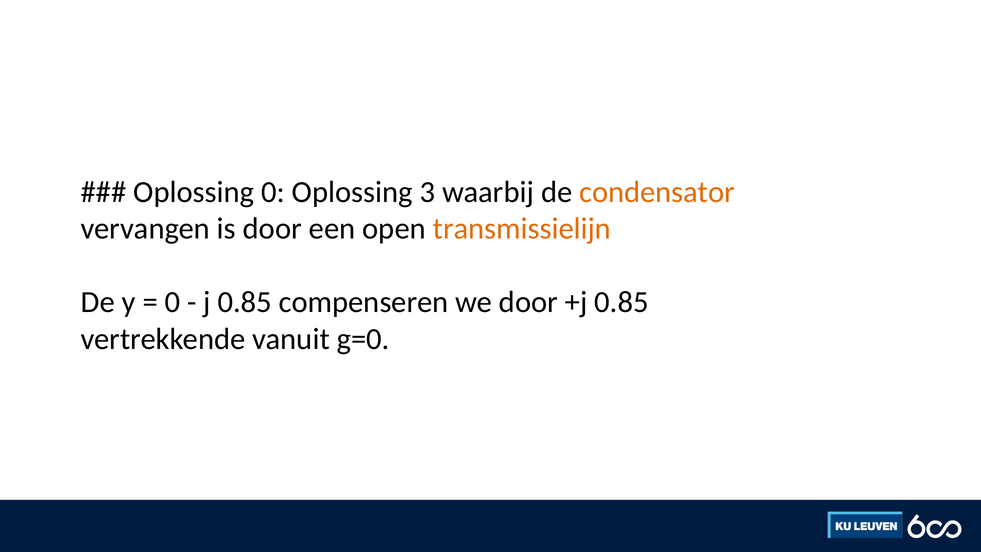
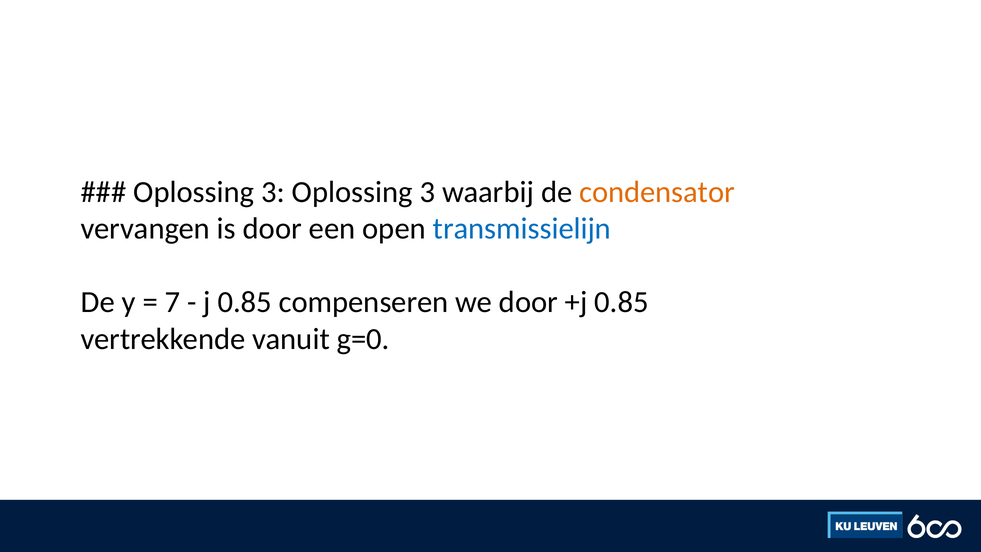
0: 0 -> 3 (273, 192)
transmissielijn colour: orange -> blue (522, 229)
0: 0 -> 7 (172, 302)
